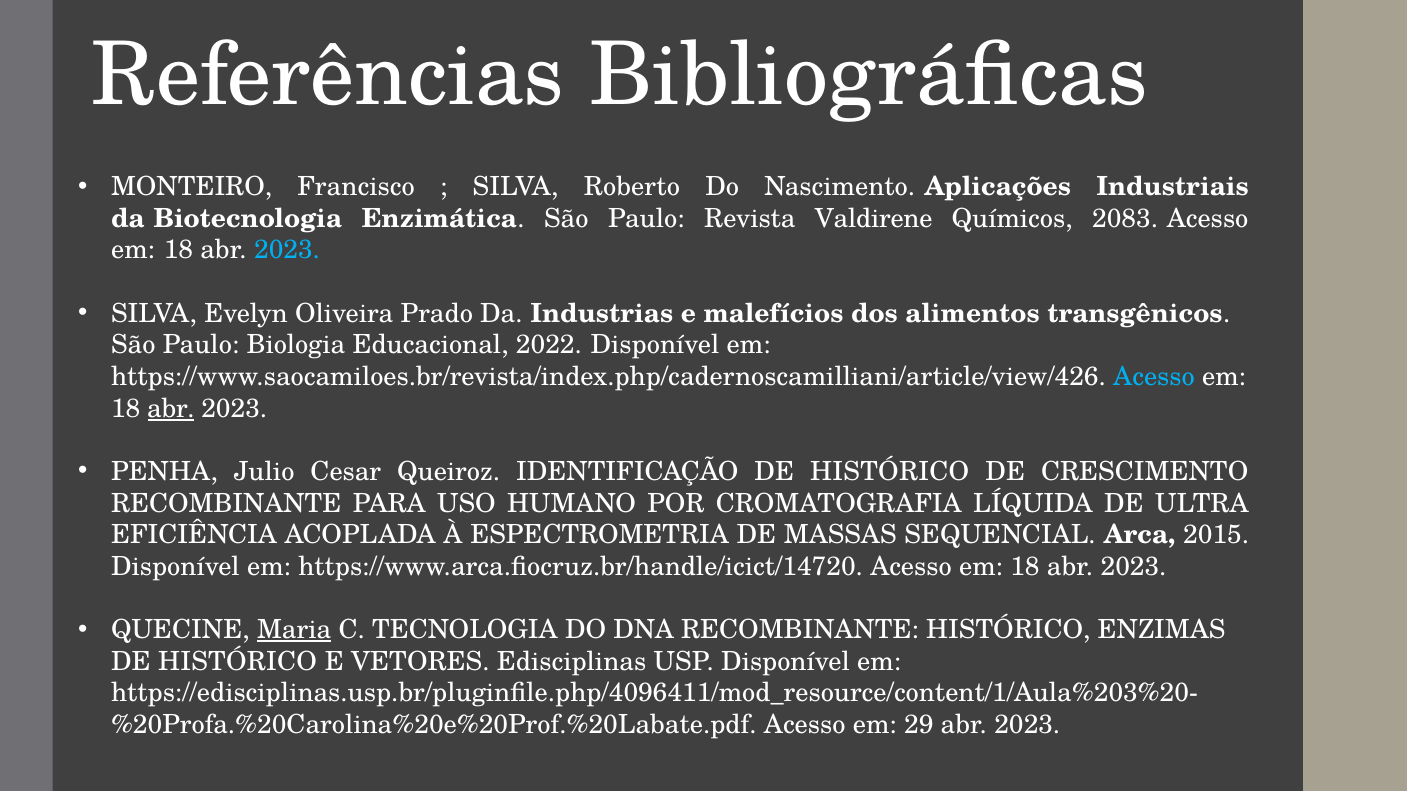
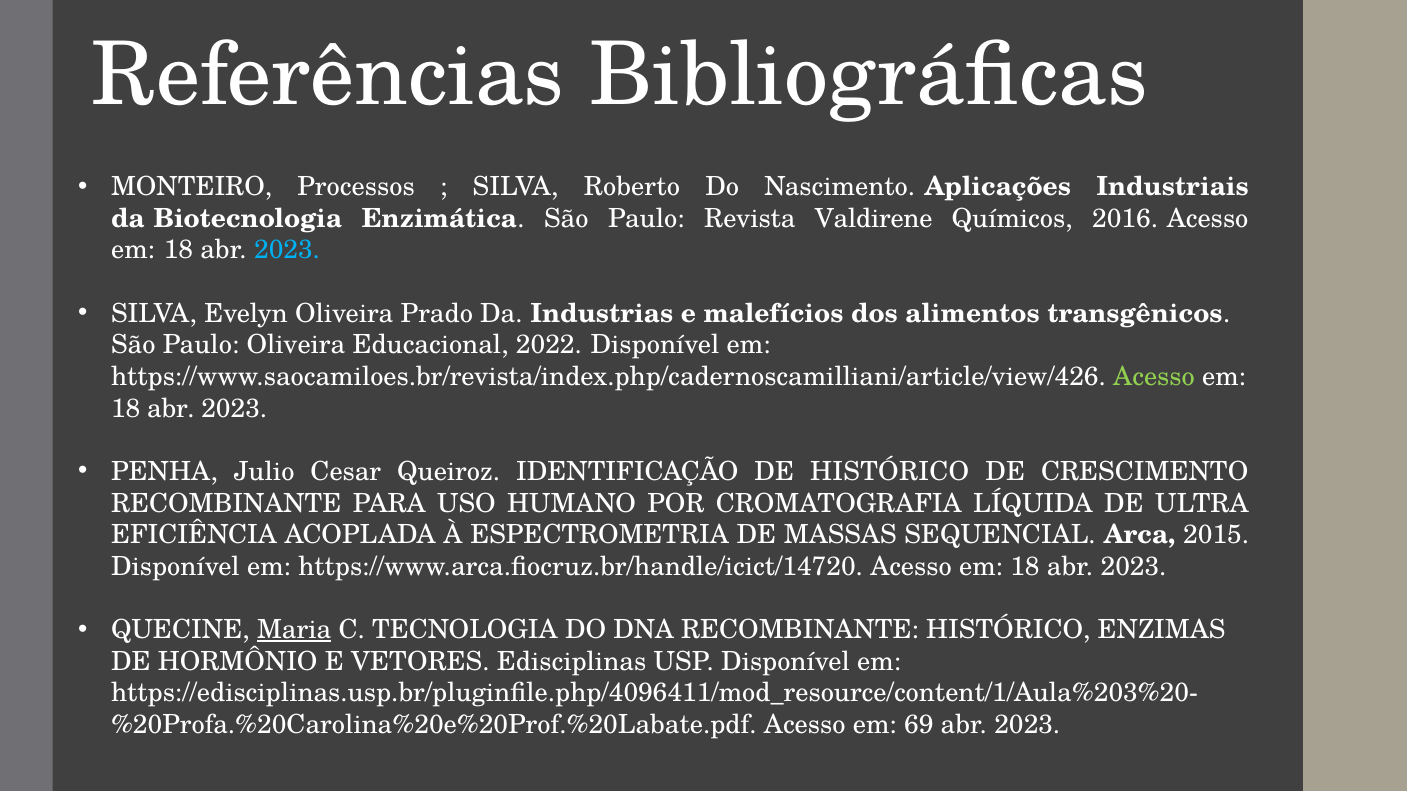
Francisco: Francisco -> Processos (356, 187)
2083: 2083 -> 2016 (1125, 219)
Paulo Biologia: Biologia -> Oliveira (296, 345)
Acesso colour: light blue -> light green (1154, 377)
abr underline: present -> none (171, 409)
HISTÓRICO: HISTÓRICO -> HORMÔNIO (238, 662)
29: 29 -> 69 (919, 725)
